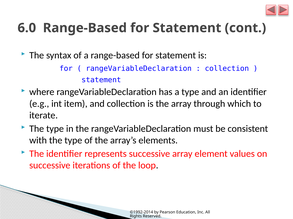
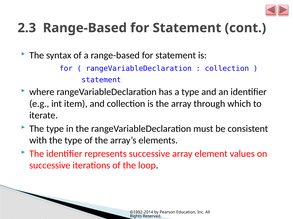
6.0: 6.0 -> 2.3 (27, 28)
